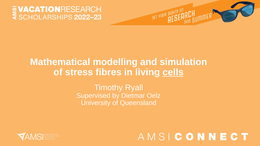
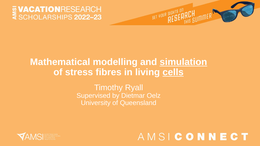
simulation underline: none -> present (183, 62)
